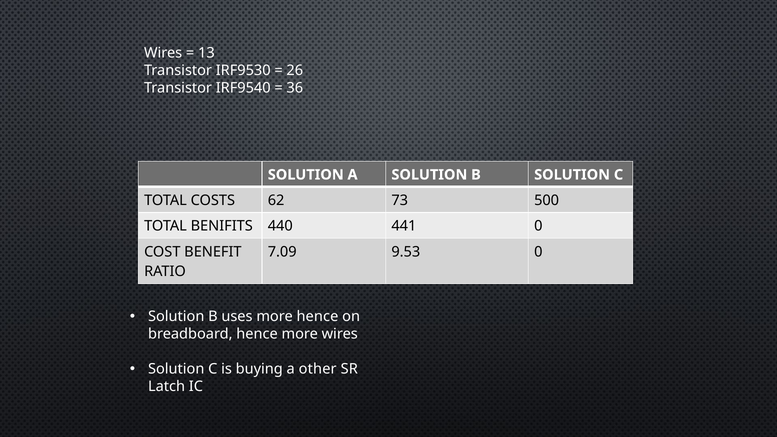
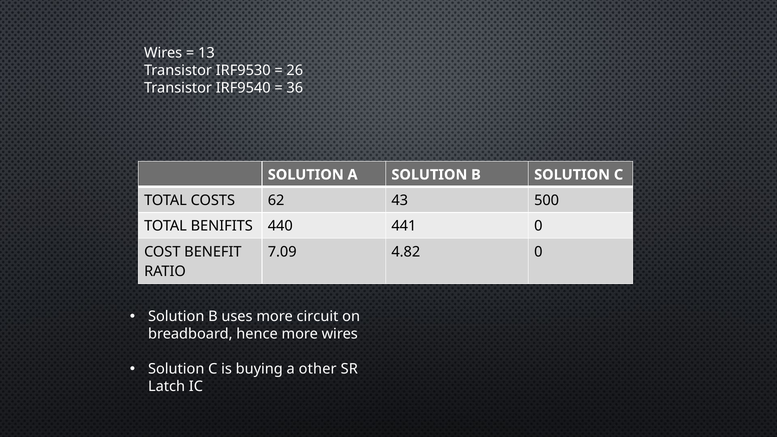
73: 73 -> 43 (400, 200)
9.53: 9.53 -> 4.82 (406, 252)
more hence: hence -> circuit (317, 317)
